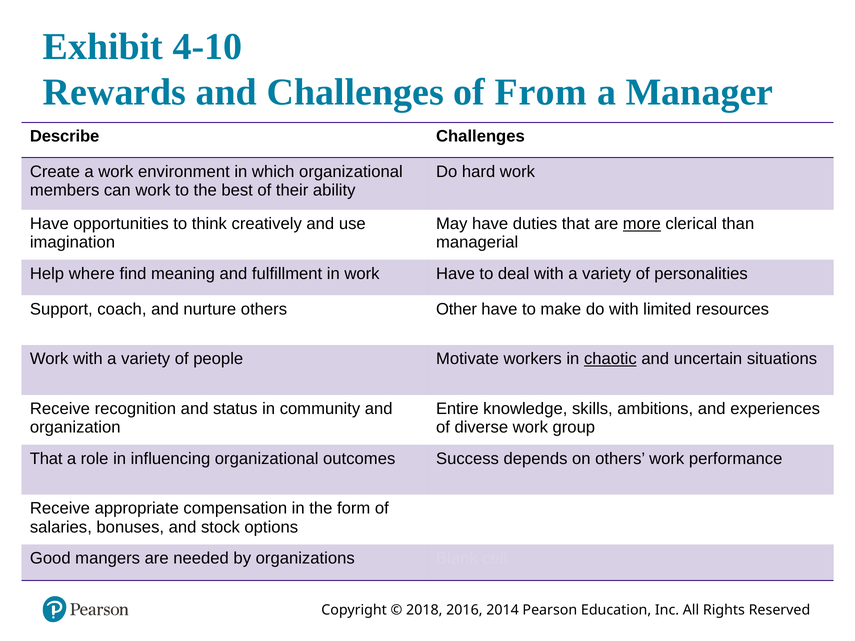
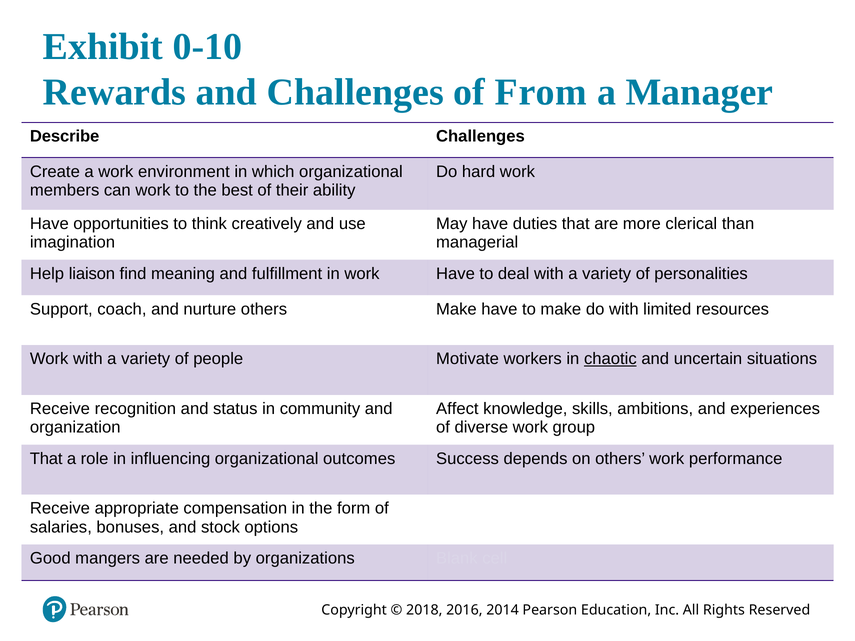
4-10: 4-10 -> 0-10 (207, 47)
more underline: present -> none (642, 224)
where: where -> liaison (92, 274)
others Other: Other -> Make (456, 309)
Entire: Entire -> Affect (457, 409)
